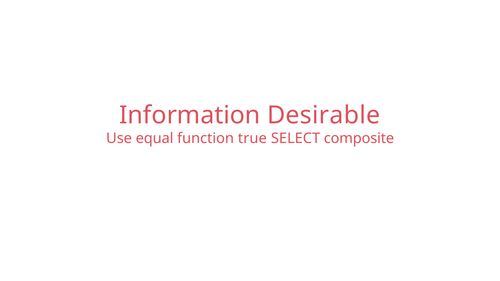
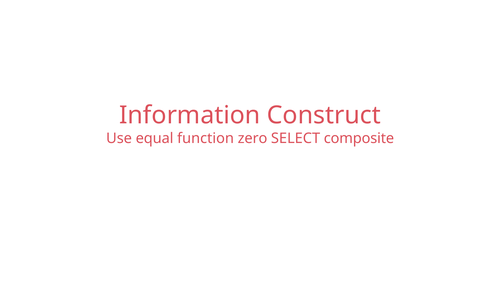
Desirable: Desirable -> Construct (324, 115)
true: true -> zero (253, 138)
